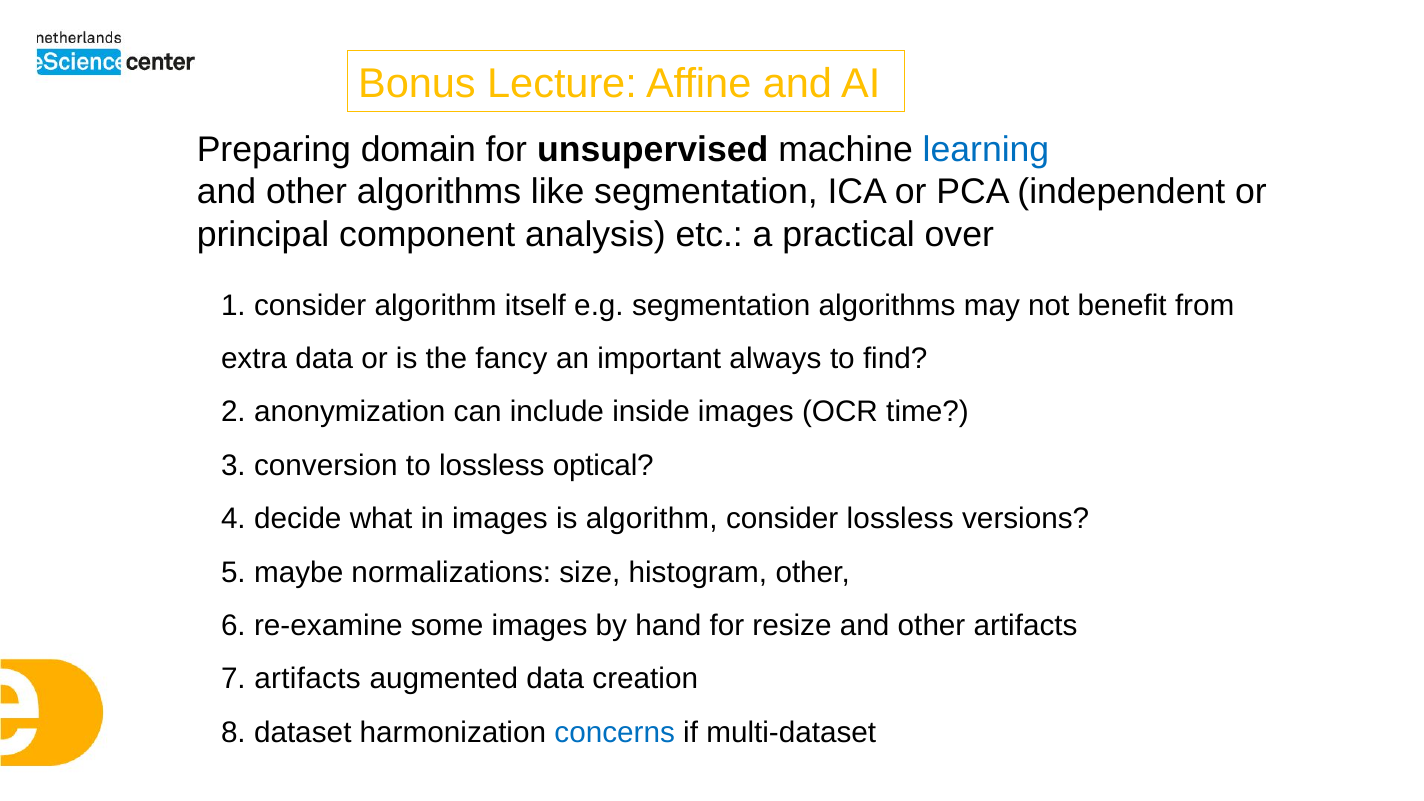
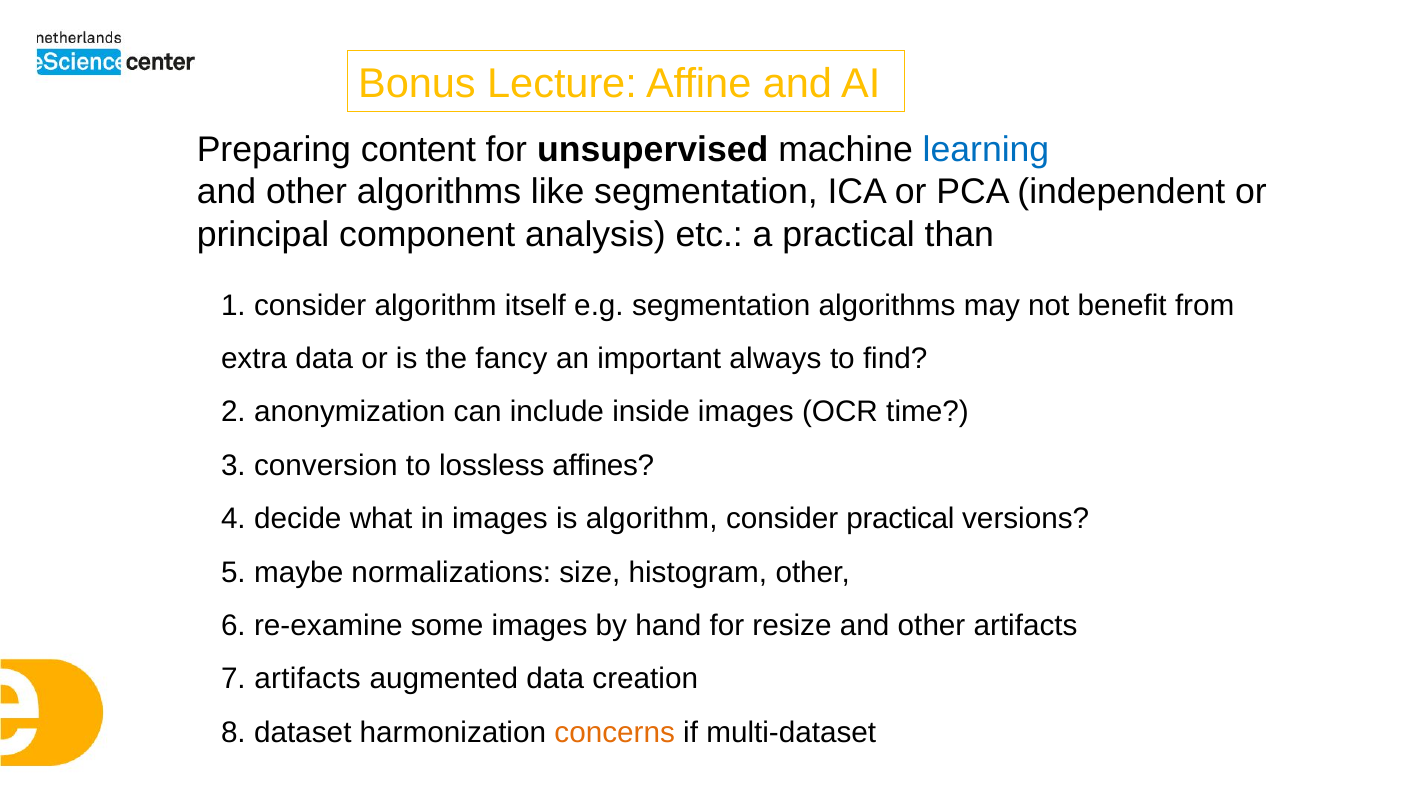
domain: domain -> content (418, 149)
over: over -> than (959, 235)
optical: optical -> affines (603, 466)
consider lossless: lossless -> practical (900, 519)
concerns colour: blue -> orange (615, 733)
